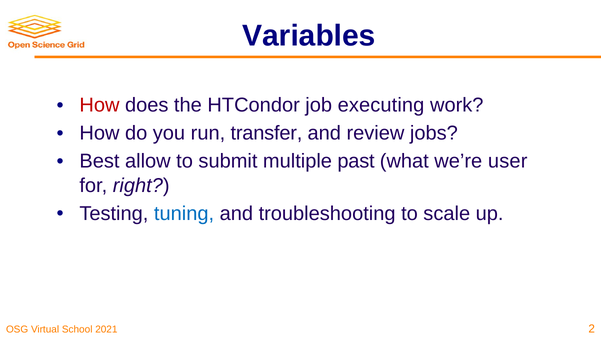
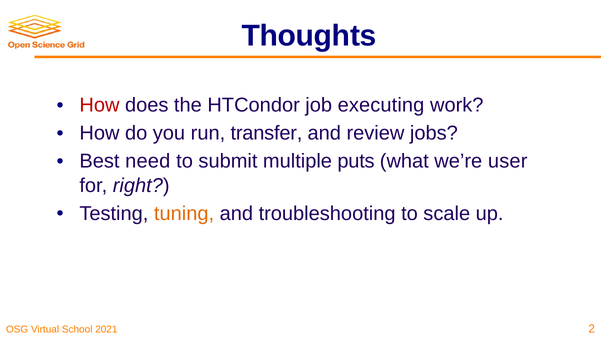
Variables: Variables -> Thoughts (309, 36)
allow: allow -> need (148, 161)
past: past -> puts (356, 161)
tuning colour: blue -> orange (184, 213)
